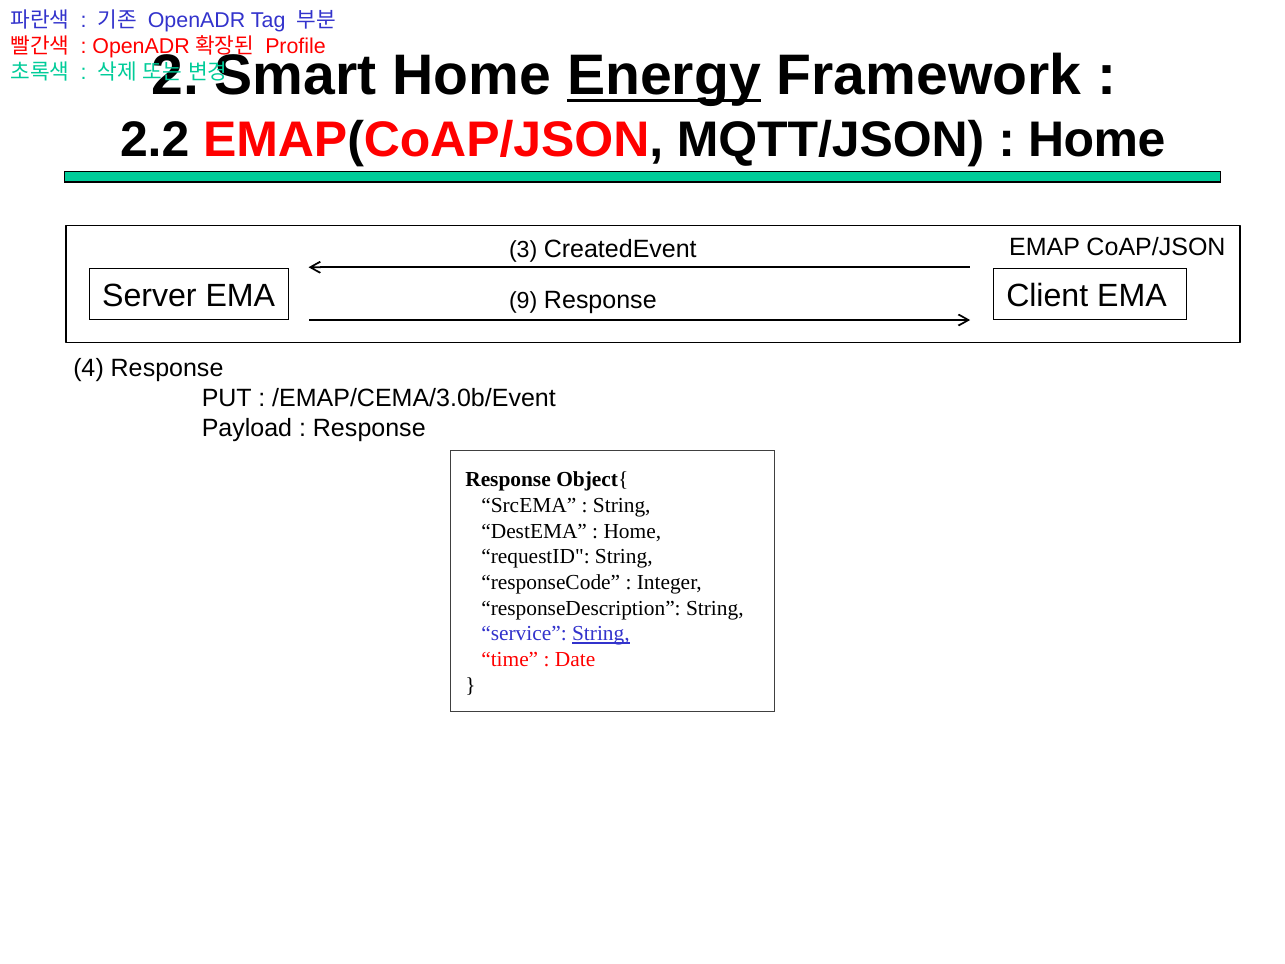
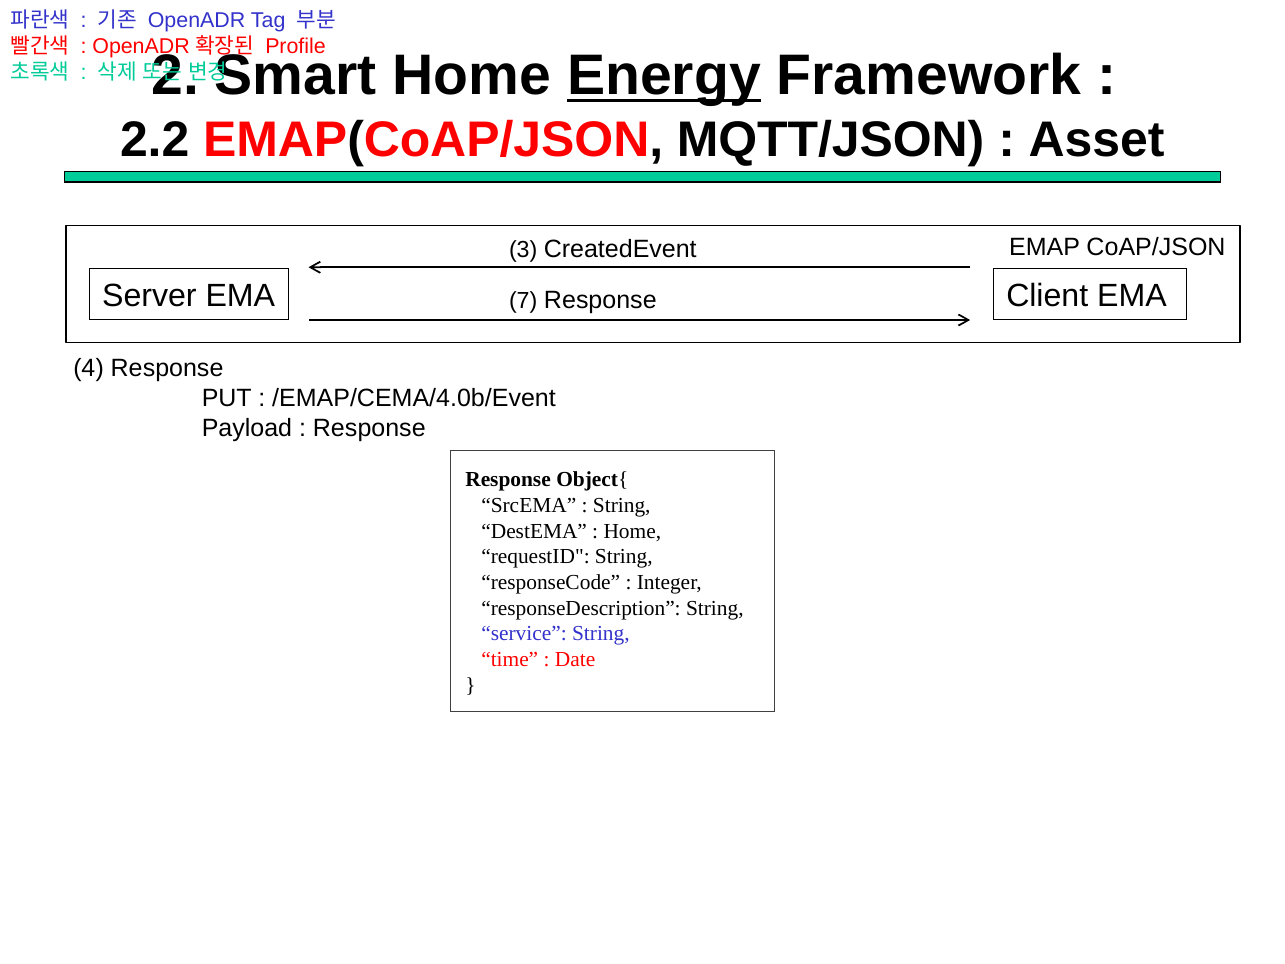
Home: Home -> Asset (1097, 139)
9: 9 -> 7 (523, 300)
/EMAP/CEMA/3.0b/Event: /EMAP/CEMA/3.0b/Event -> /EMAP/CEMA/4.0b/Event (414, 398)
String underline: present -> none (601, 634)
